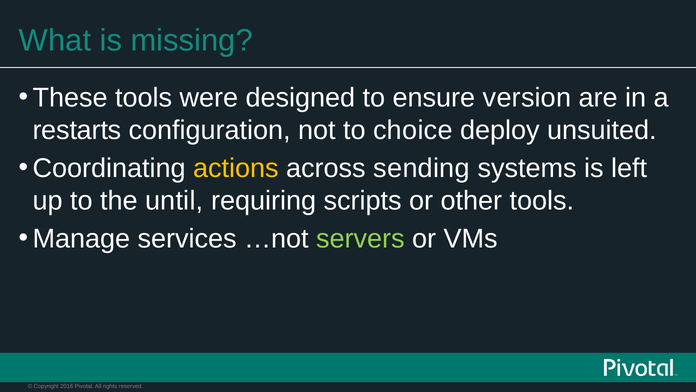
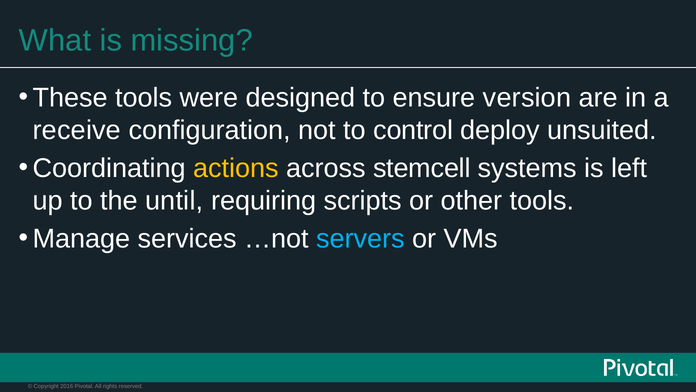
restarts: restarts -> receive (77, 130)
choice: choice -> control (413, 130)
sending: sending -> stemcell (422, 168)
servers colour: light green -> light blue (361, 239)
